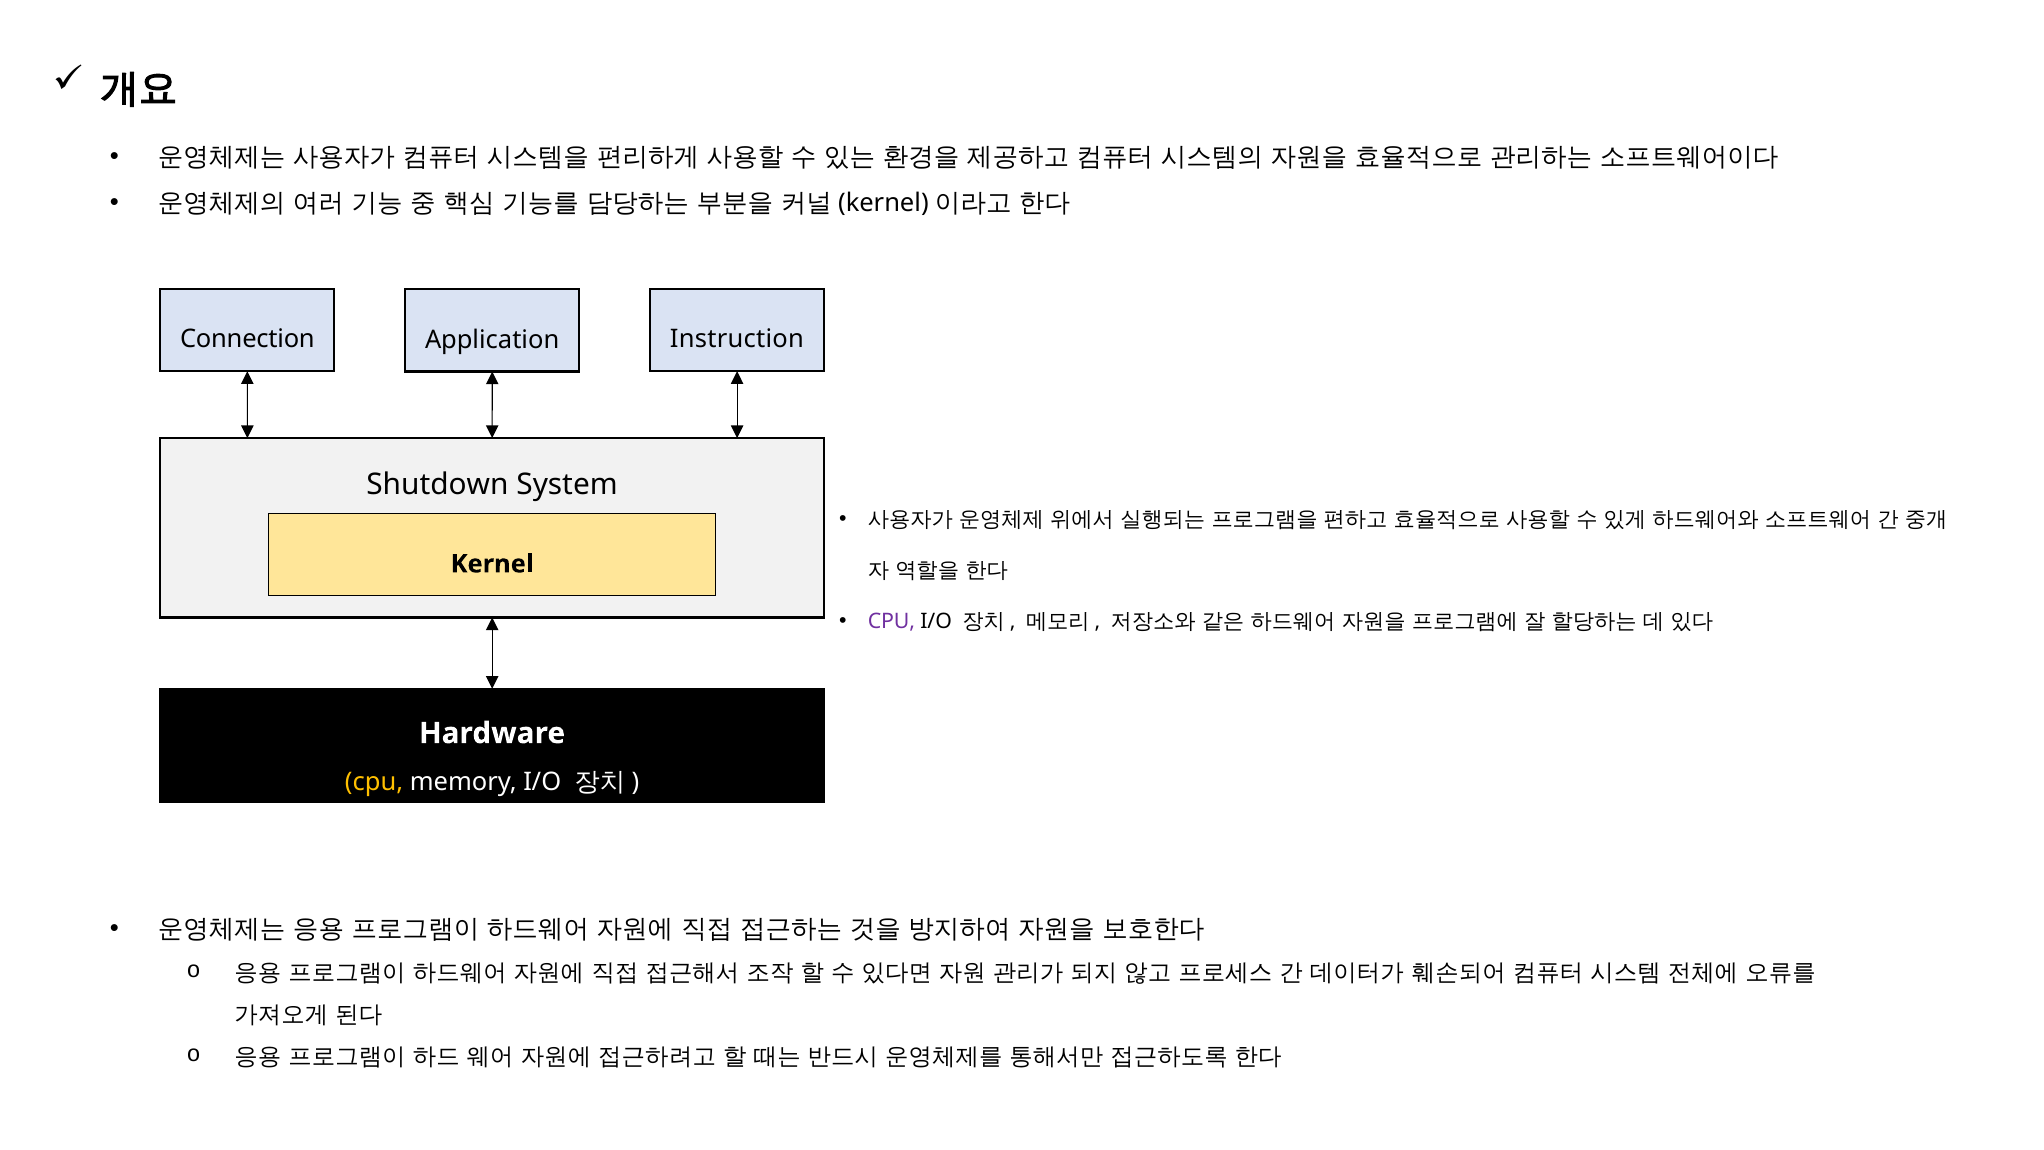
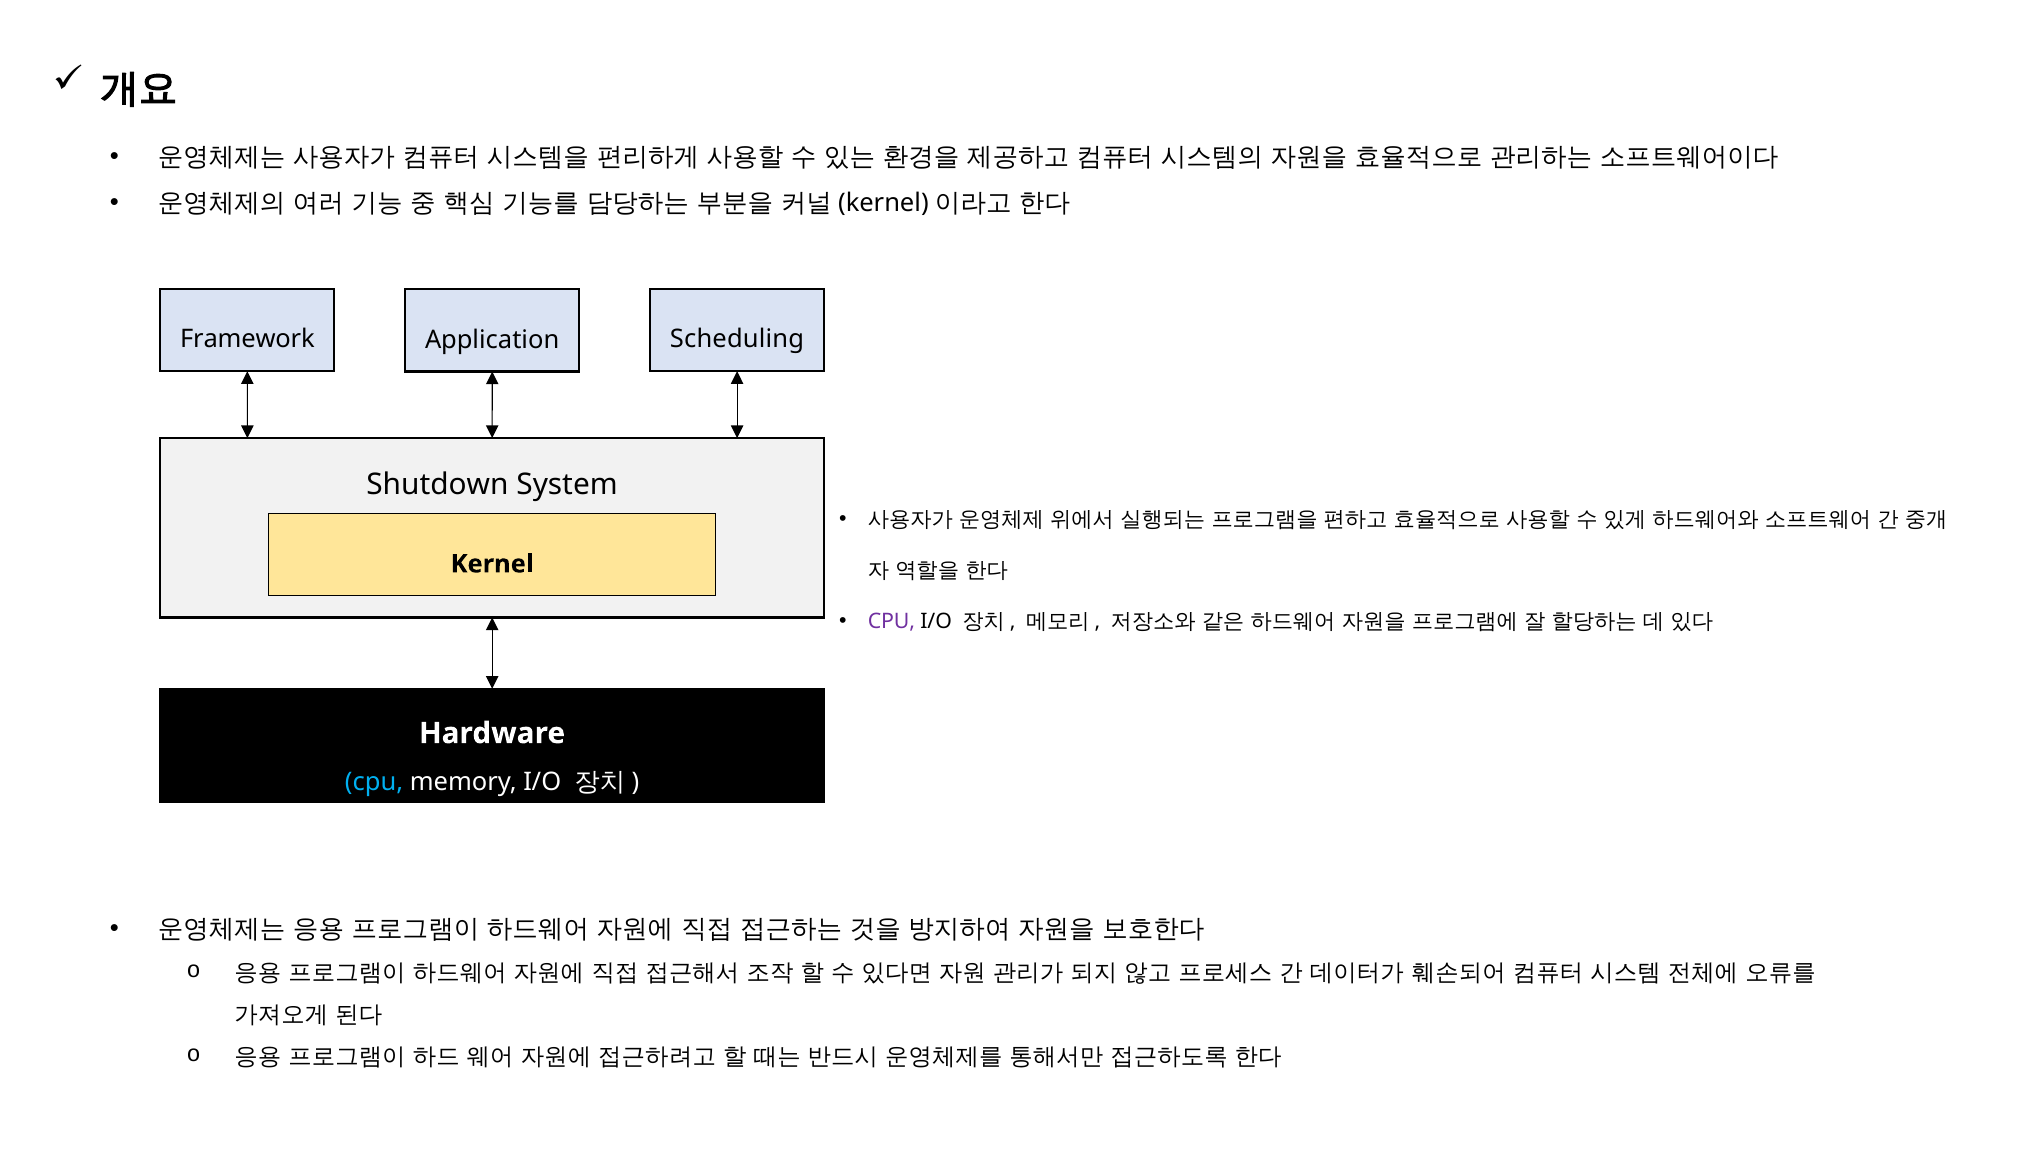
Connection: Connection -> Framework (247, 339)
Instruction: Instruction -> Scheduling (737, 339)
cpu colour: yellow -> light blue (374, 781)
